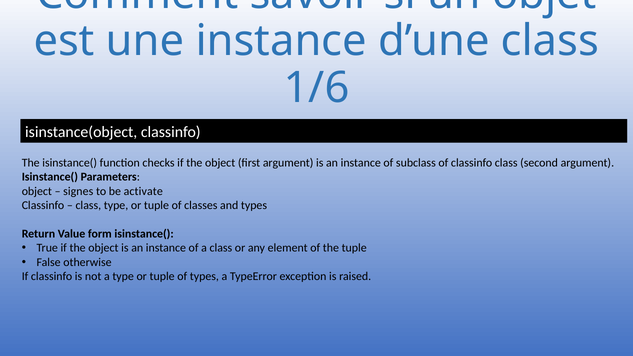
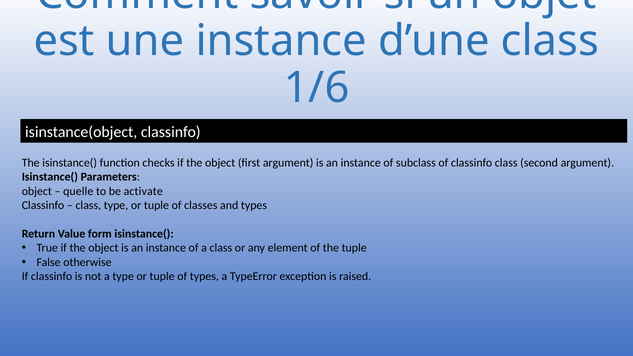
signes: signes -> quelle (78, 191)
